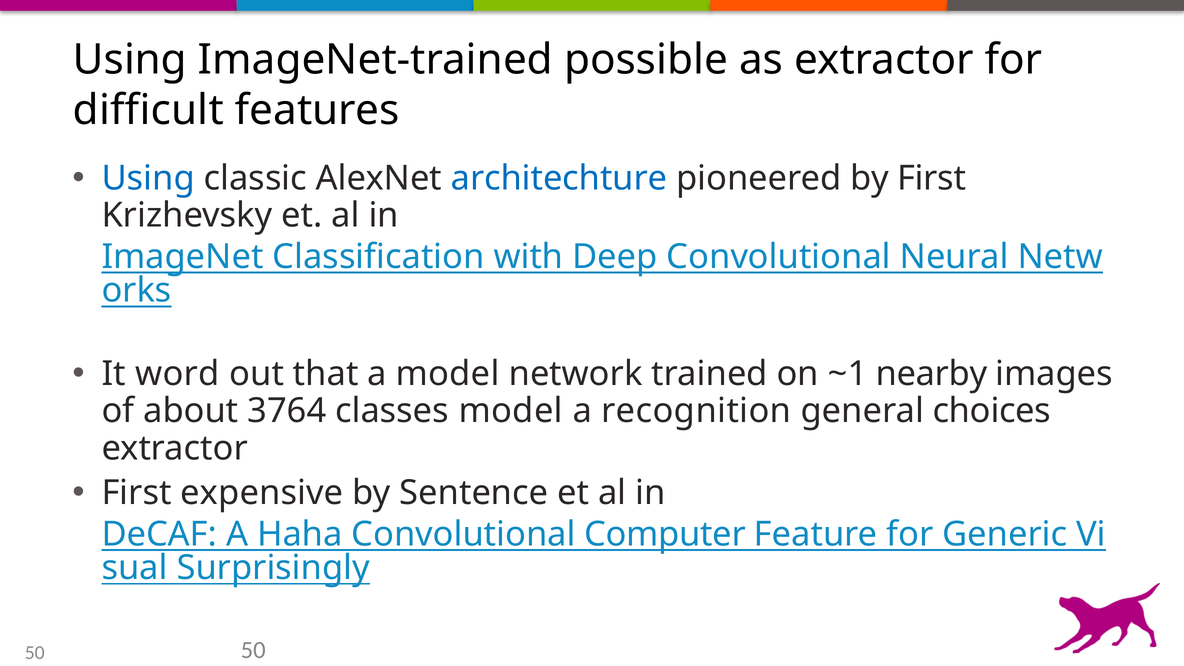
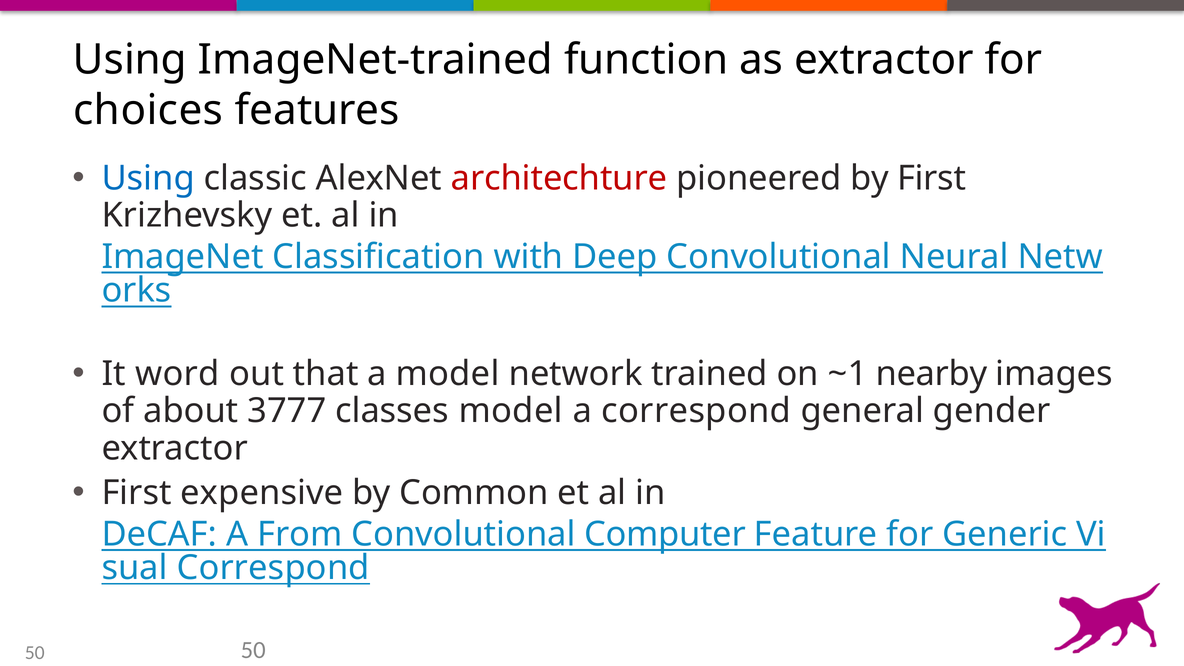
possible: possible -> function (646, 60)
difficult: difficult -> choices (148, 111)
architechture colour: blue -> red (559, 178)
3764: 3764 -> 3777 (287, 411)
a recognition: recognition -> correspond (696, 411)
choices: choices -> gender (992, 411)
Sentence: Sentence -> Common (474, 493)
Haha: Haha -> From (300, 534)
Surprisingly: Surprisingly -> Correspond (273, 568)
